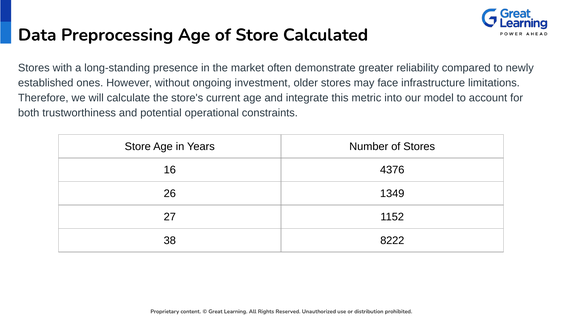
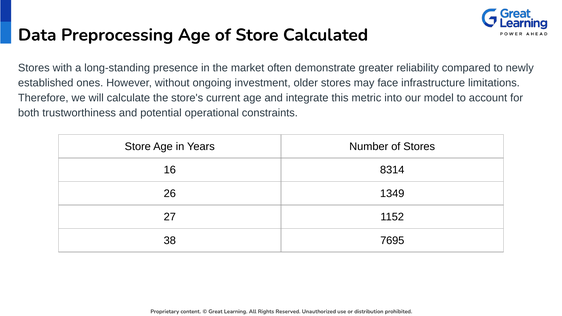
4376: 4376 -> 8314 (392, 170)
8222: 8222 -> 7695 (392, 241)
